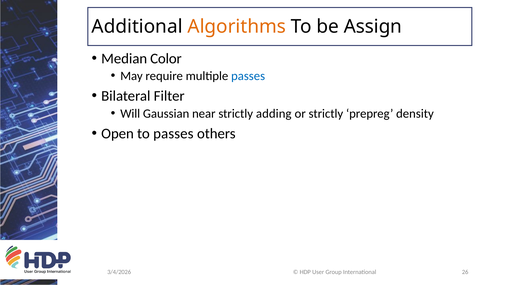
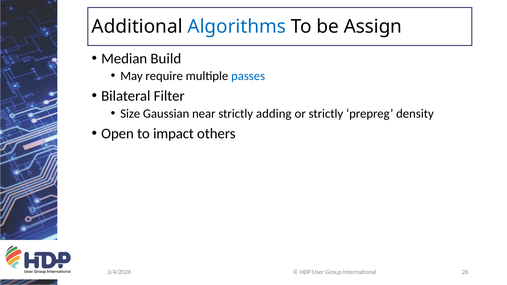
Algorithms colour: orange -> blue (237, 27)
Color: Color -> Build (166, 59)
Will: Will -> Size (130, 114)
to passes: passes -> impact (173, 134)
